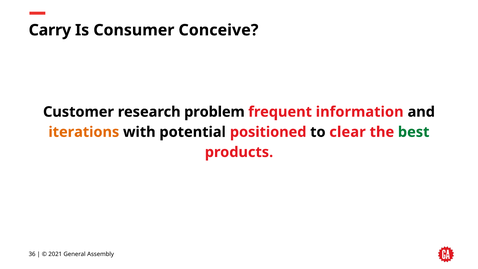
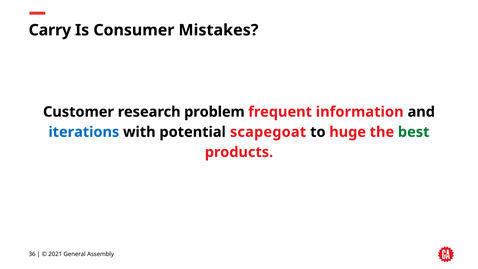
Conceive: Conceive -> Mistakes (218, 30)
iterations colour: orange -> blue (84, 132)
positioned: positioned -> scapegoat (268, 132)
clear: clear -> huge (348, 132)
